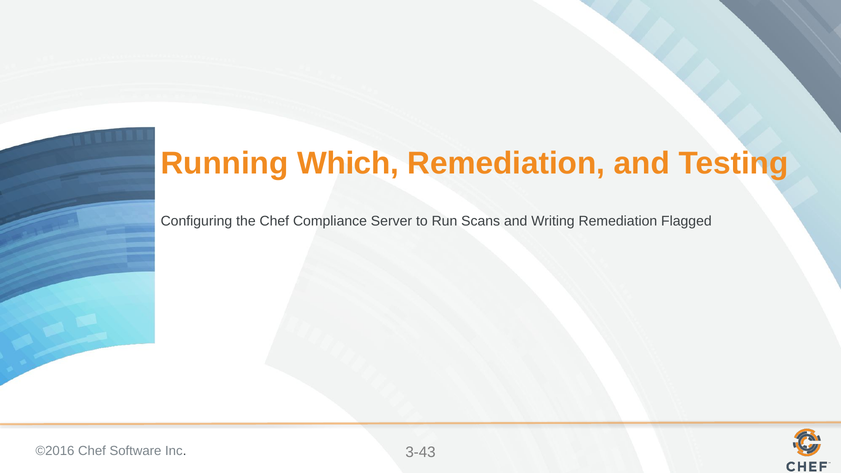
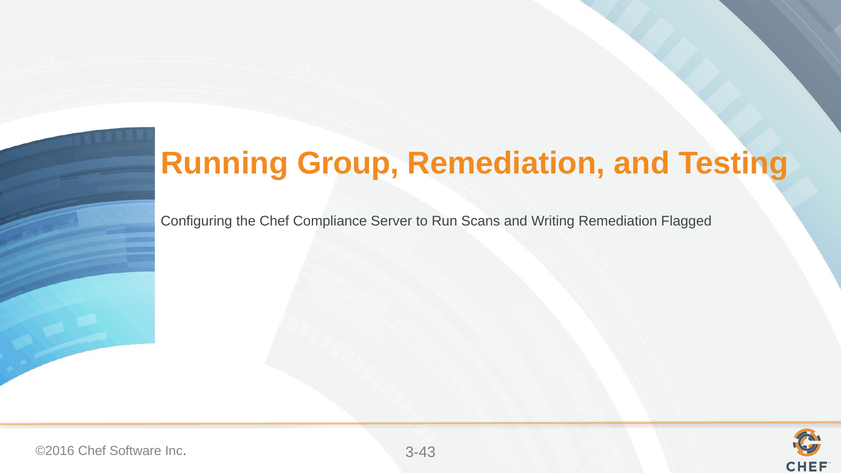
Which: Which -> Group (348, 164)
